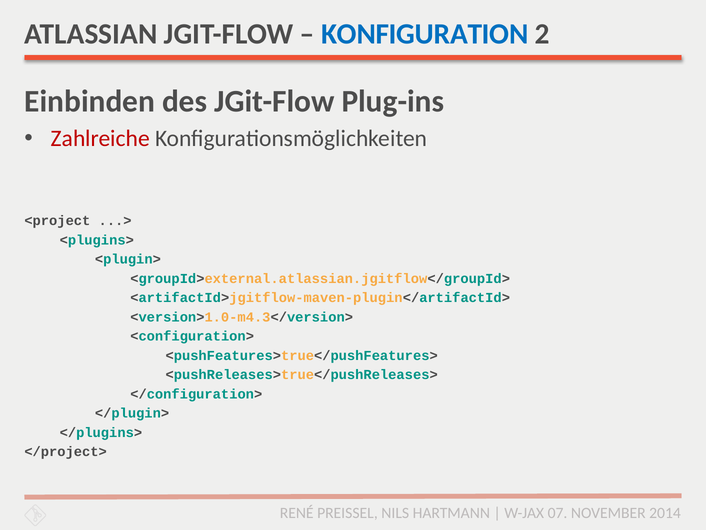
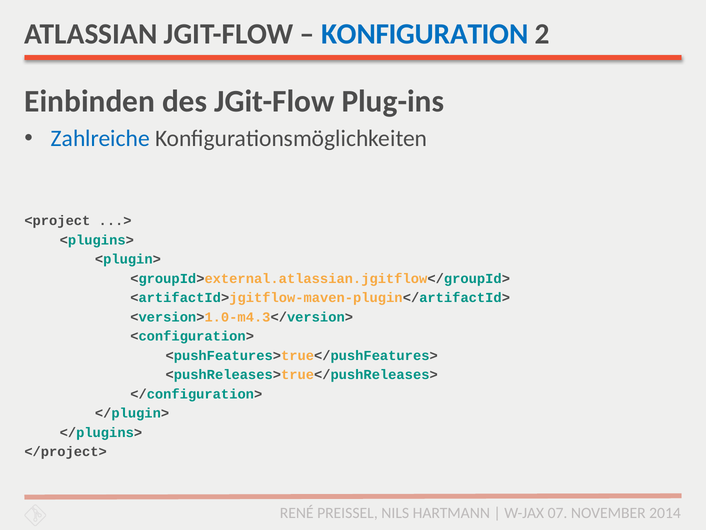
Zahlreiche colour: red -> blue (100, 139)
